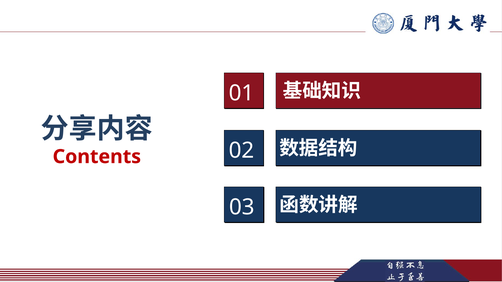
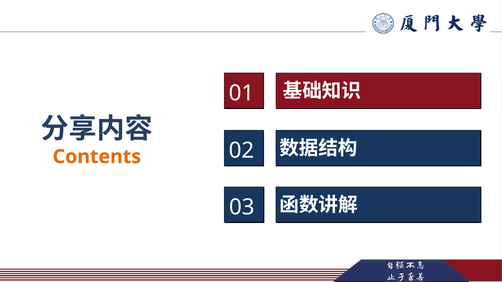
Contents colour: red -> orange (97, 157)
